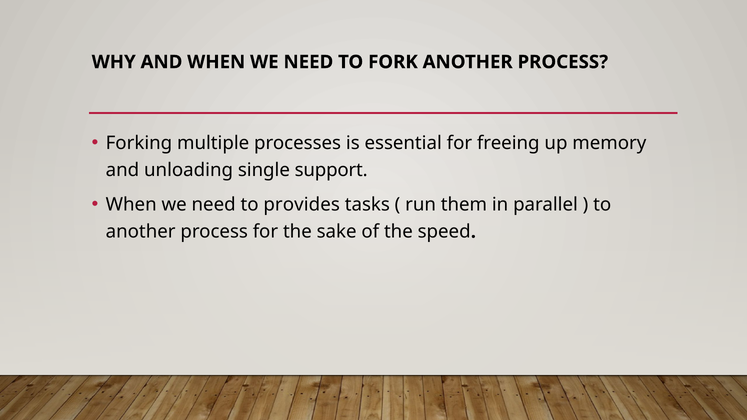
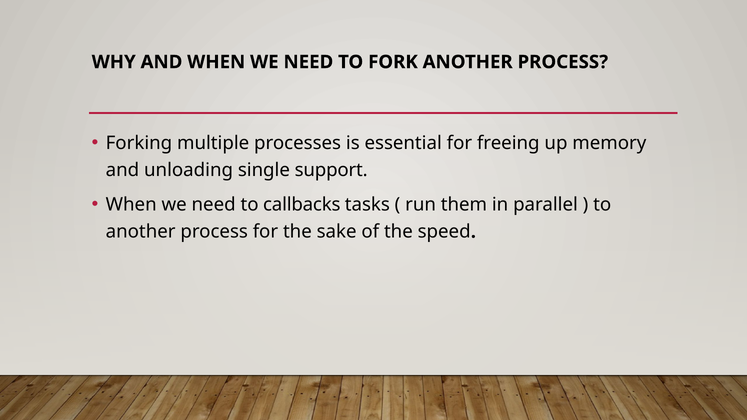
provides: provides -> callbacks (302, 205)
